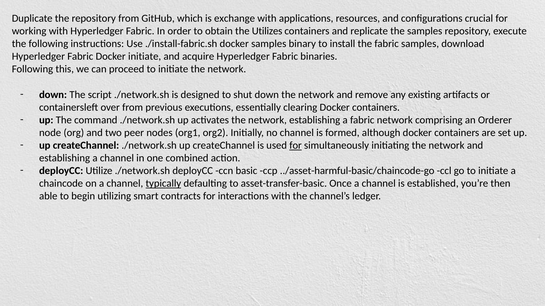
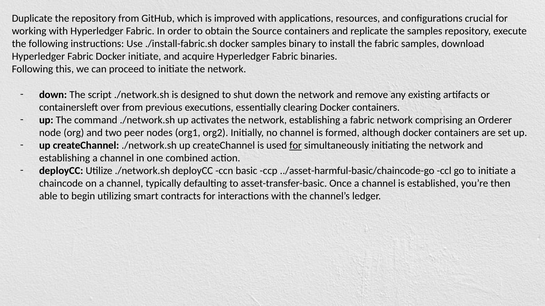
exchange: exchange -> improved (235, 18)
Utilizes: Utilizes -> Source (267, 31)
typically underline: present -> none (163, 184)
